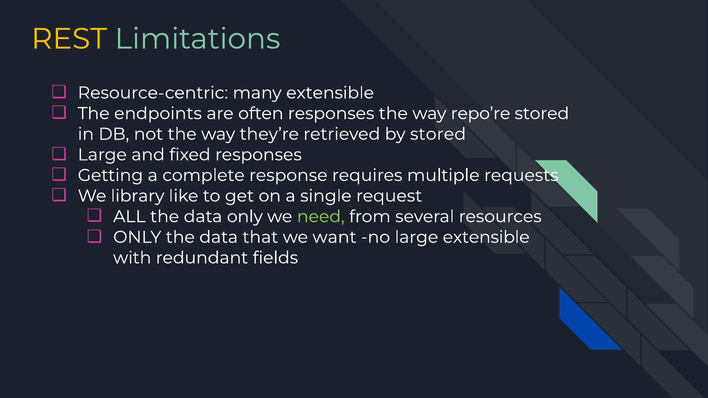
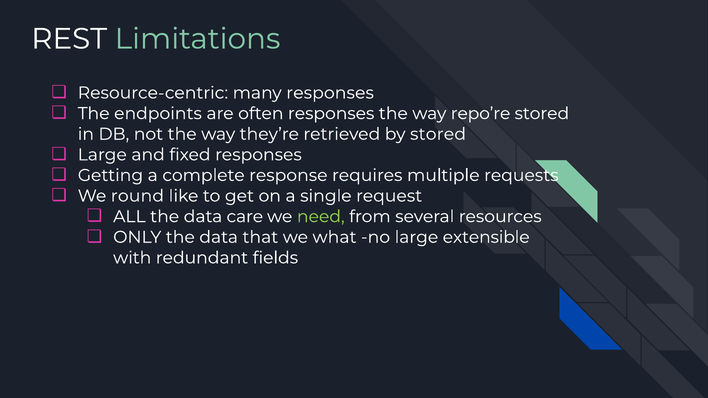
REST colour: yellow -> white (69, 39)
many extensible: extensible -> responses (330, 93)
library: library -> round (137, 196)
data only: only -> care (245, 217)
want: want -> what (335, 237)
